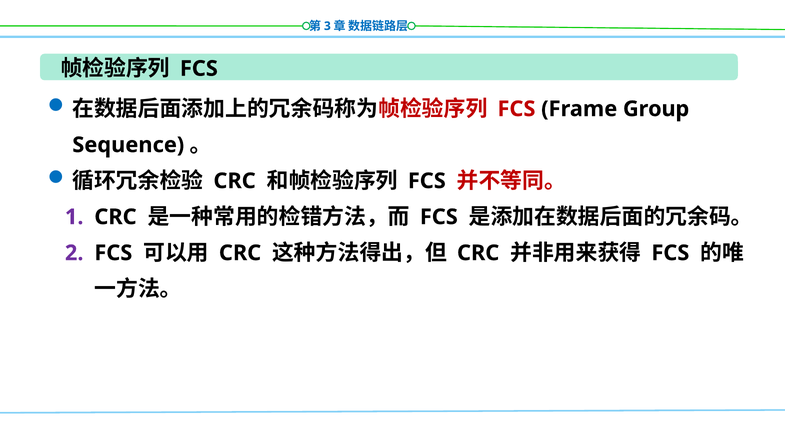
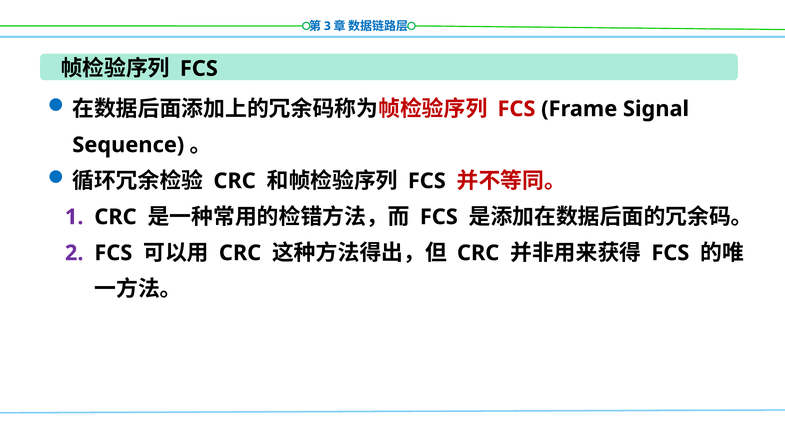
Group: Group -> Signal (656, 109)
